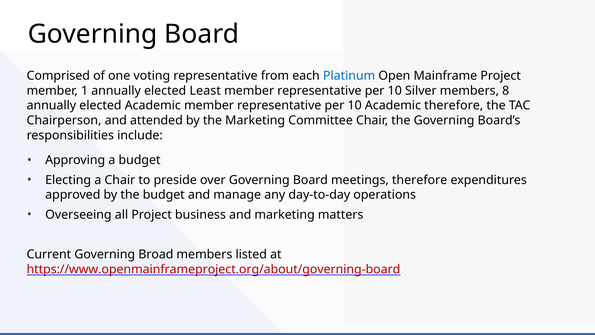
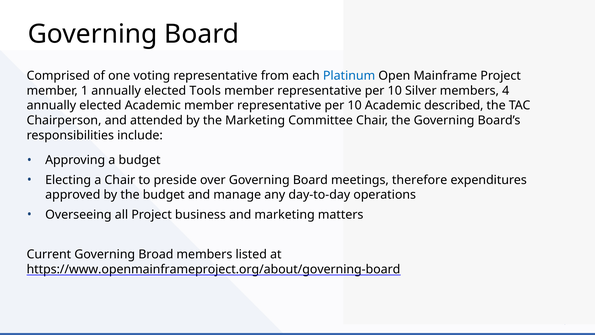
Least: Least -> Tools (205, 91)
8: 8 -> 4 (506, 91)
Academic therefore: therefore -> described (454, 105)
https://www.openmainframeproject.org/about/governing-board colour: red -> black (213, 269)
